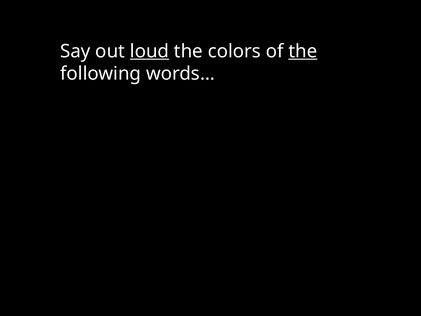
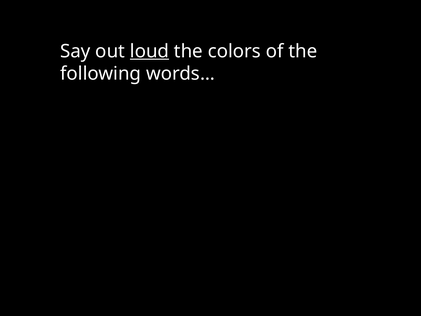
the underline: present -> none (303, 51)
